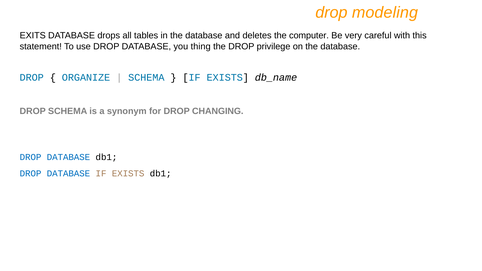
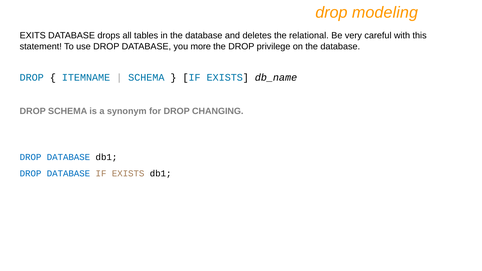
computer: computer -> relational (309, 36)
thing: thing -> more (201, 46)
ORGANIZE: ORGANIZE -> ITEMNAME (86, 78)
